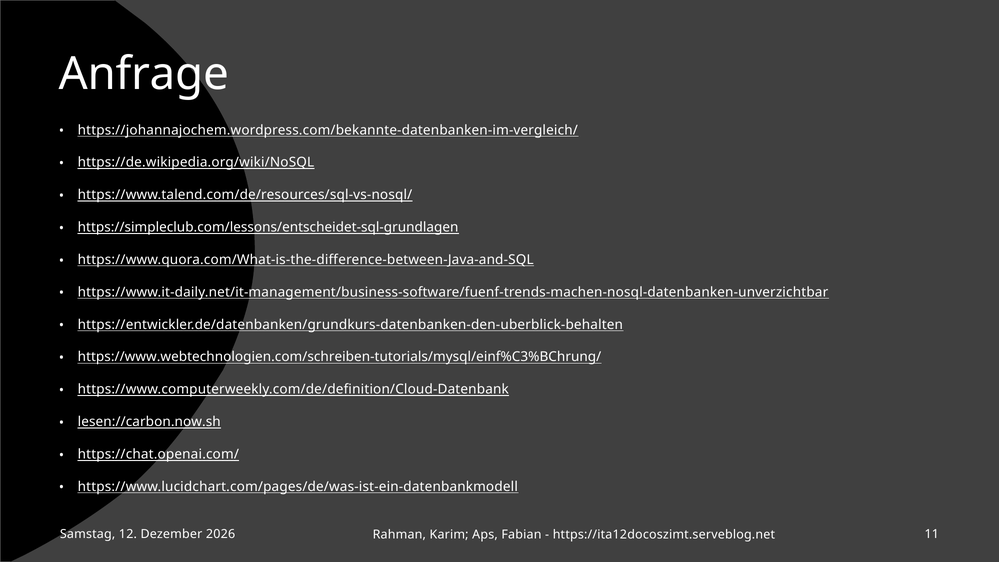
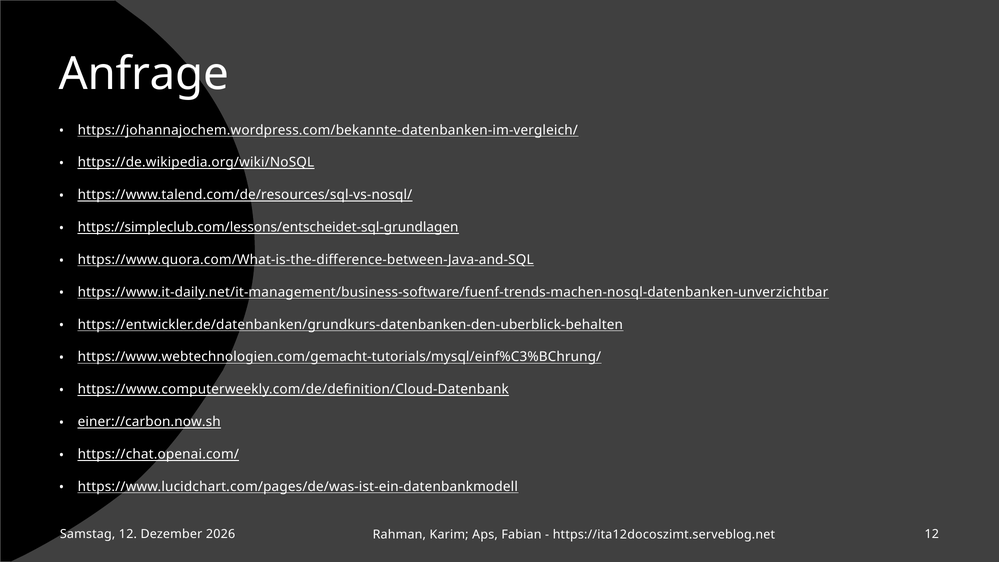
https://www.webtechnologien.com/schreiben-tutorials/mysql/einf%C3%BChrung/: https://www.webtechnologien.com/schreiben-tutorials/mysql/einf%C3%BChrung/ -> https://www.webtechnologien.com/gemacht-tutorials/mysql/einf%C3%BChrung/ (339, 357)
lesen://carbon.now.sh: lesen://carbon.now.sh -> einer://carbon.now.sh (149, 422)
https://ita12docoszimt.serveblog.net 11: 11 -> 12 (932, 534)
